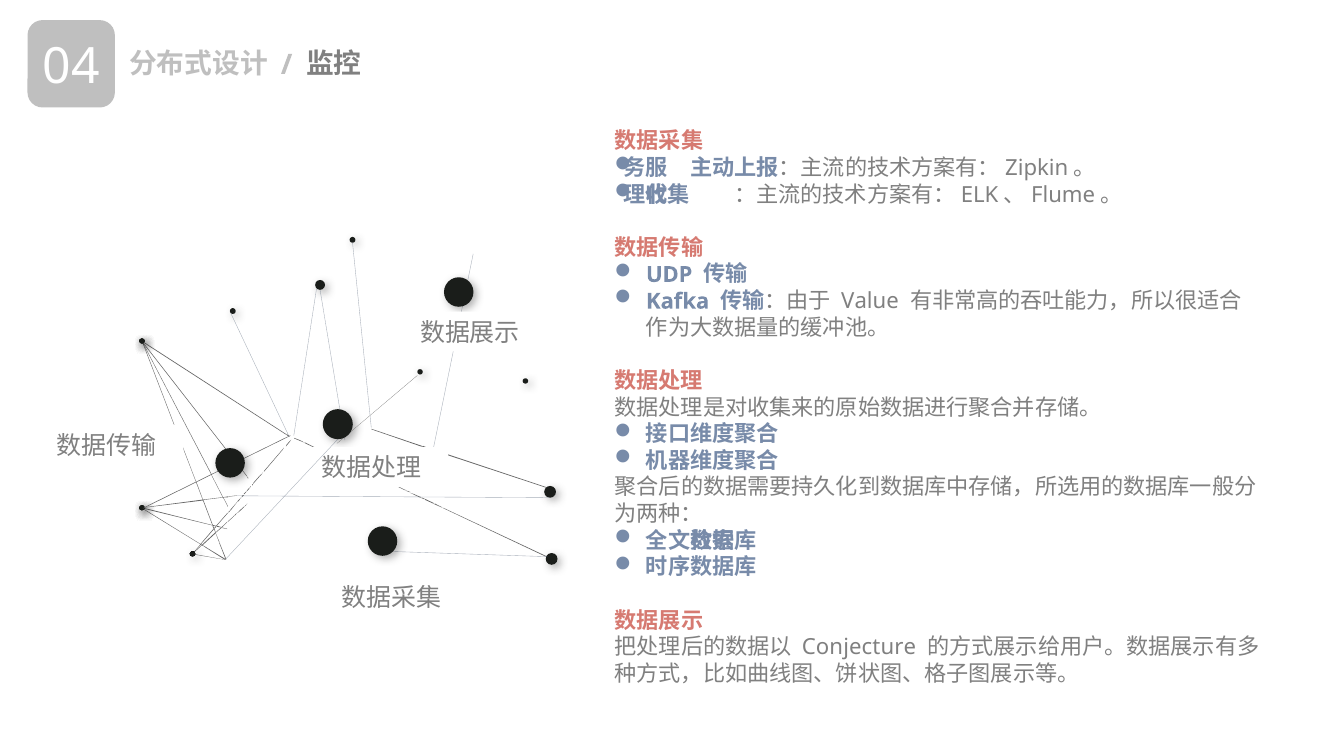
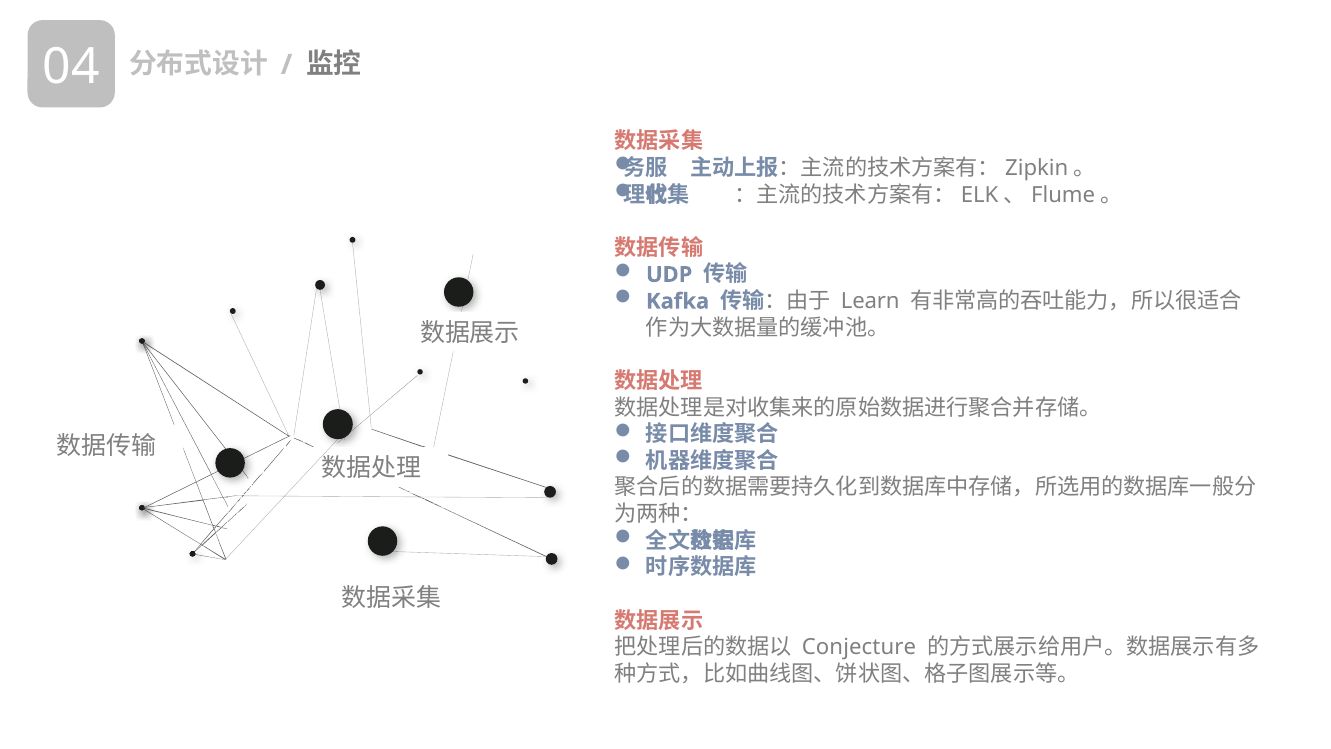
Value: Value -> Learn (870, 301)
